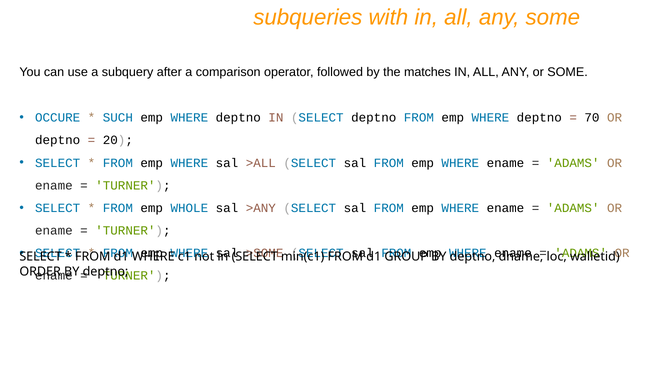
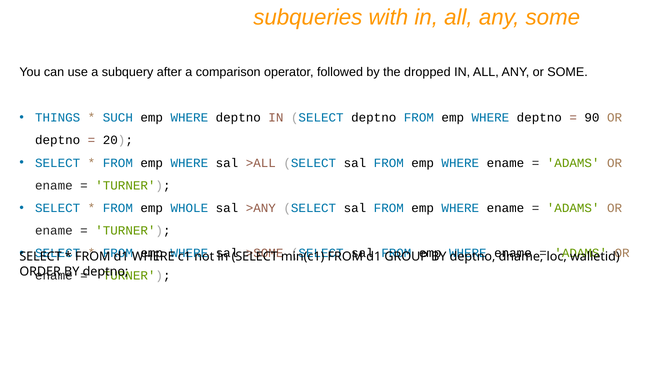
matches: matches -> dropped (427, 72)
OCCURE: OCCURE -> THINGS (58, 118)
70: 70 -> 90 (592, 118)
